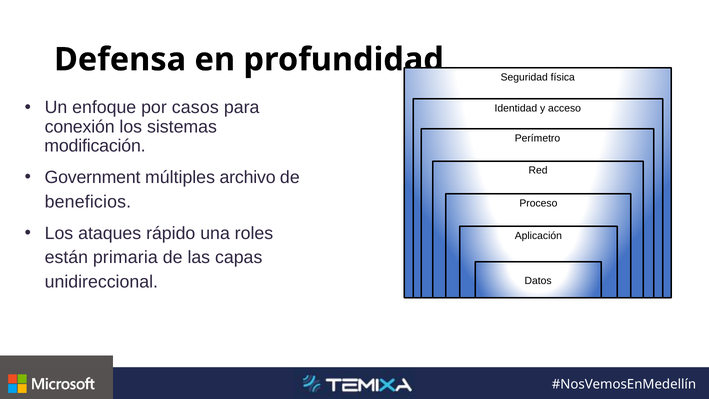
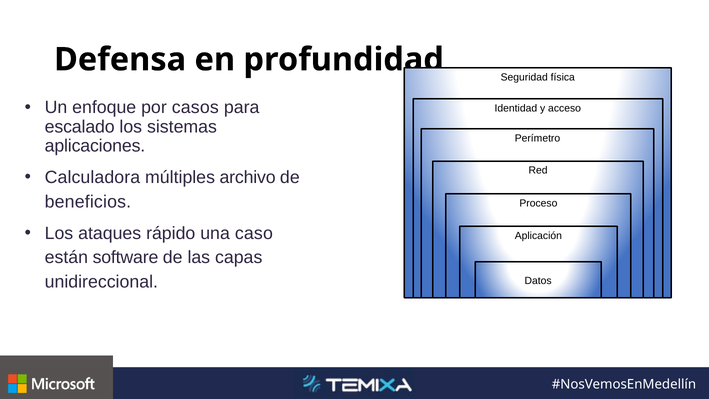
conexión: conexión -> escalado (80, 127)
modificación: modificación -> aplicaciones (95, 146)
Government: Government -> Calculadora (92, 177)
roles: roles -> caso (254, 233)
primaria: primaria -> software (125, 257)
